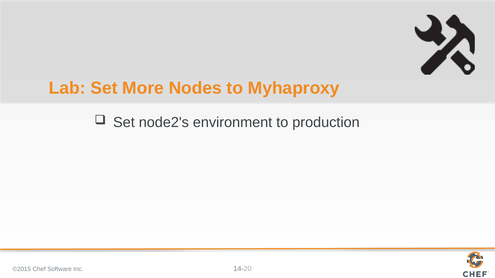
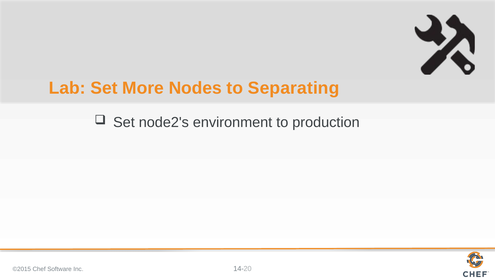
Myhaproxy: Myhaproxy -> Separating (294, 88)
